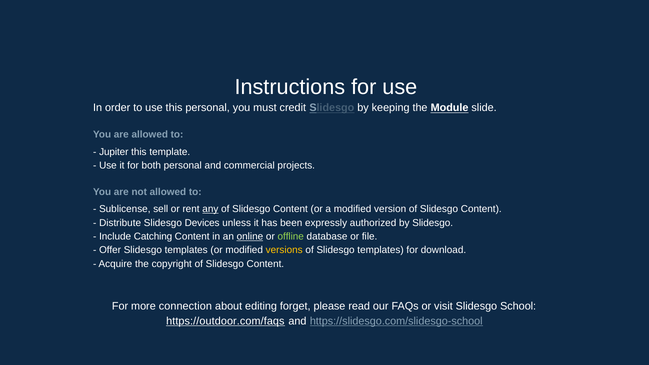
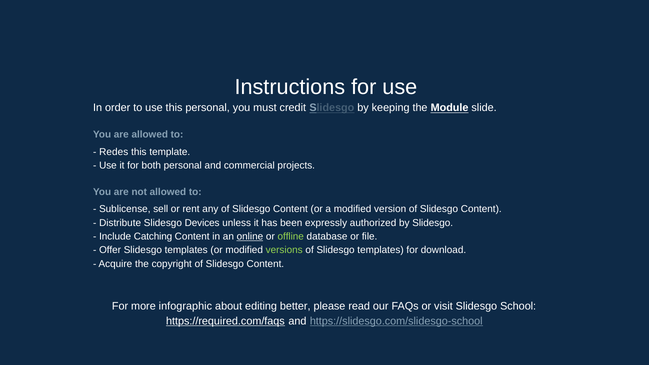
Jupiter: Jupiter -> Redes (114, 152)
any underline: present -> none (210, 209)
versions colour: yellow -> light green (284, 250)
connection: connection -> infographic (185, 306)
forget: forget -> better (295, 306)
https://outdoor.com/faqs: https://outdoor.com/faqs -> https://required.com/faqs (225, 321)
